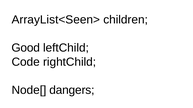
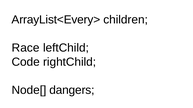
ArrayList<Seen>: ArrayList<Seen> -> ArrayList<Every> (56, 20)
Good: Good -> Race (26, 48)
